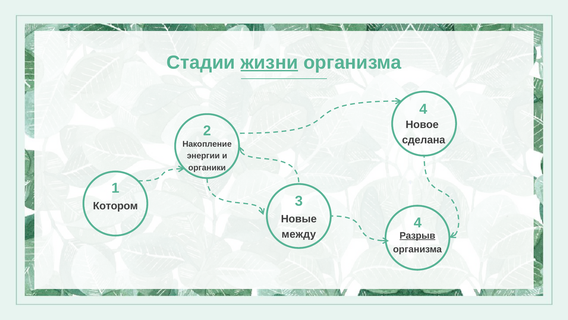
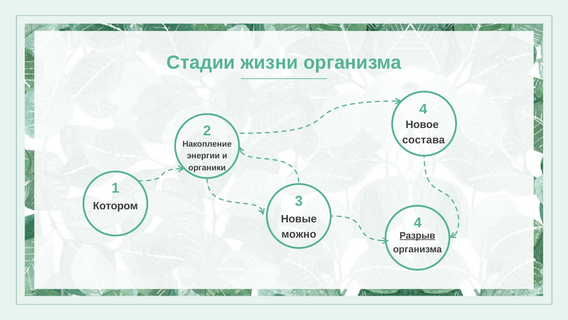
жизни underline: present -> none (269, 62)
сделана: сделана -> состава (424, 140)
между: между -> можно (299, 234)
